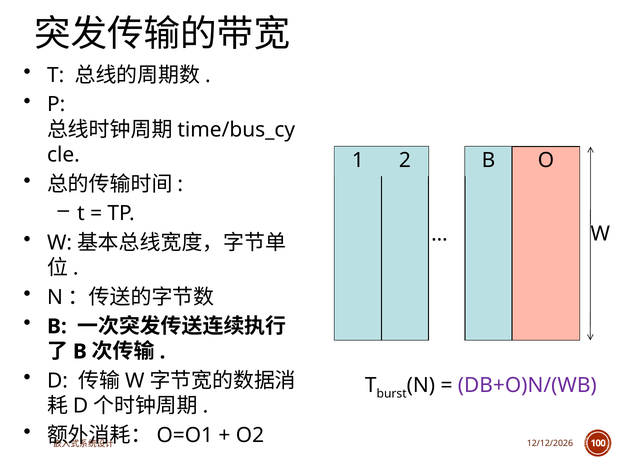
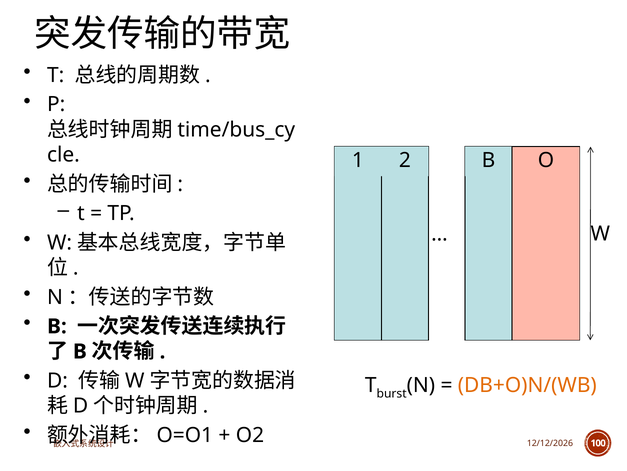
DB+O)N/(WB colour: purple -> orange (527, 385)
